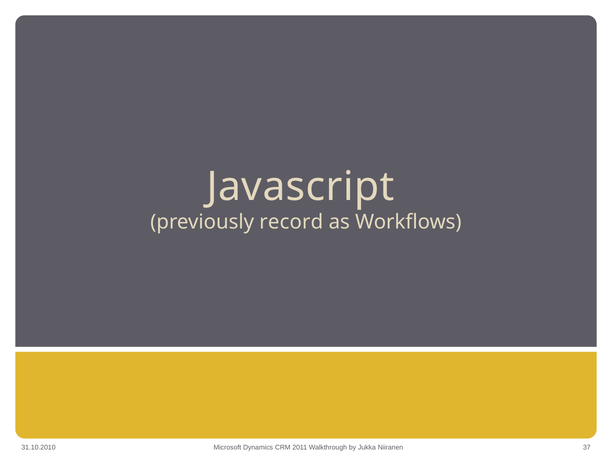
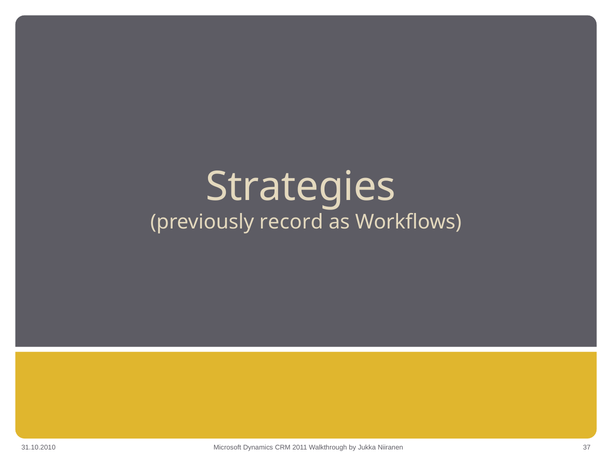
Javascript: Javascript -> Strategies (301, 187)
